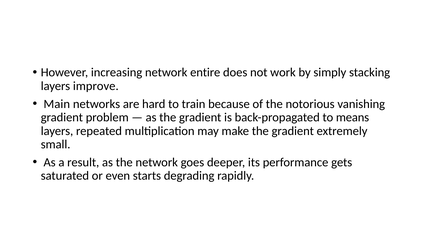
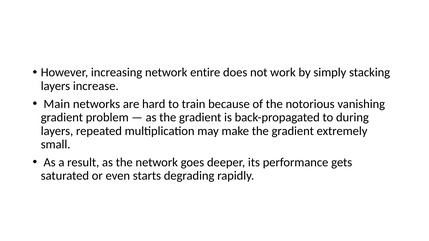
improve: improve -> increase (96, 86)
means: means -> during (352, 118)
